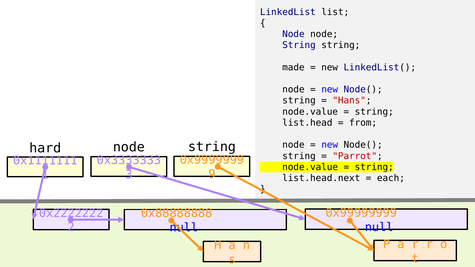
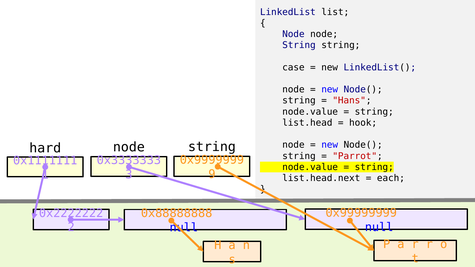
made: made -> case (293, 67)
from: from -> hook (363, 123)
